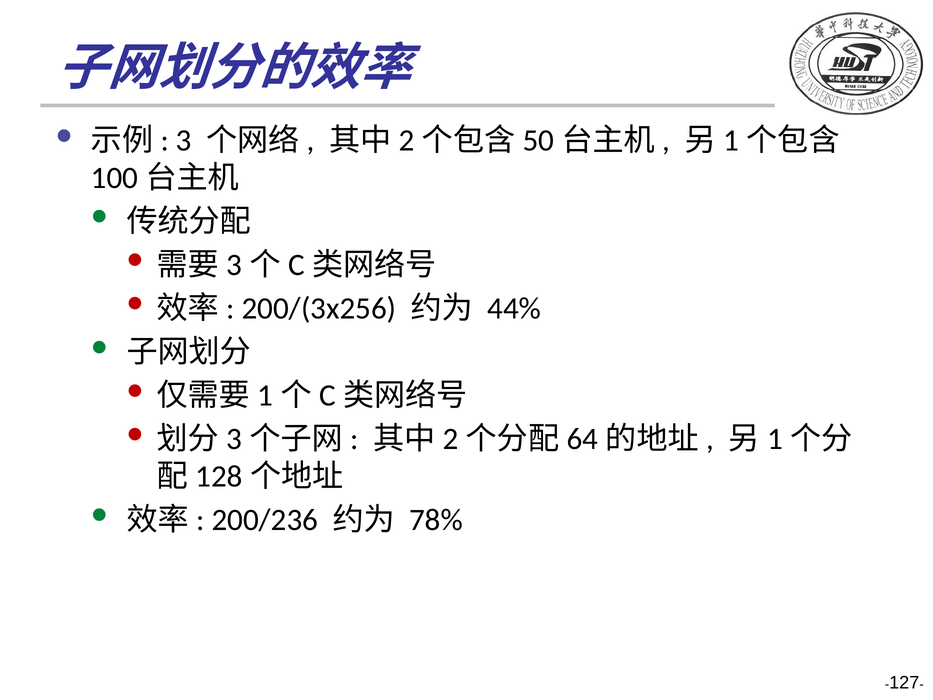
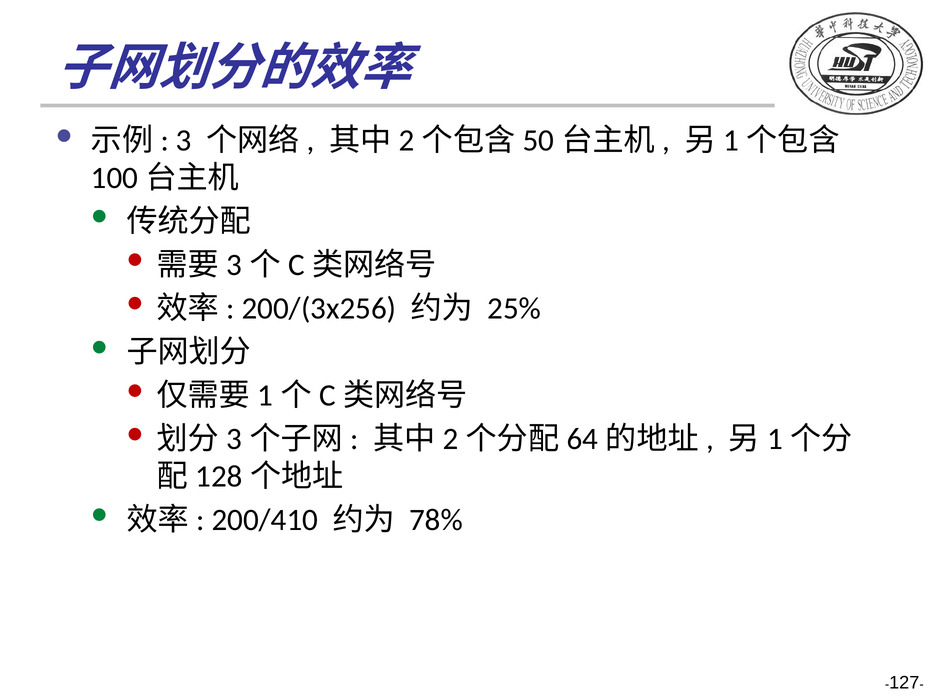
44%: 44% -> 25% (514, 308)
200/236: 200/236 -> 200/410 (265, 520)
